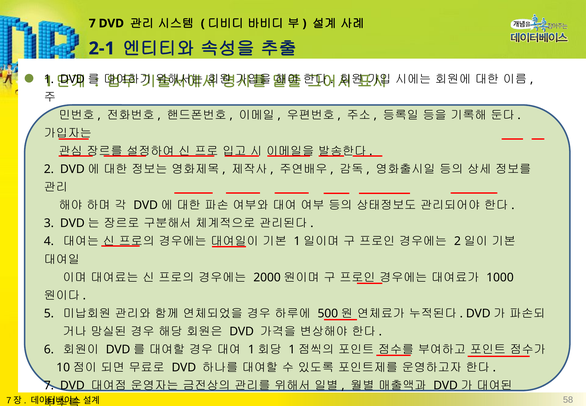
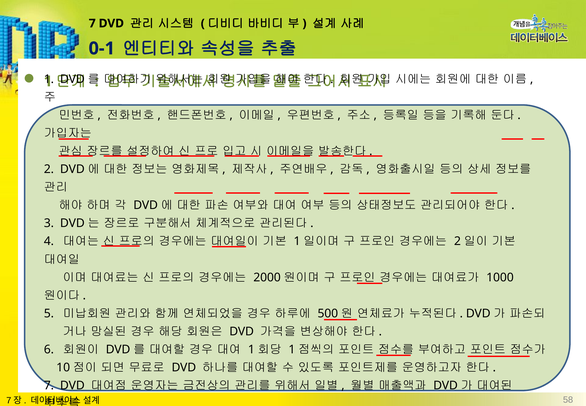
2-1: 2-1 -> 0-1 (102, 48)
